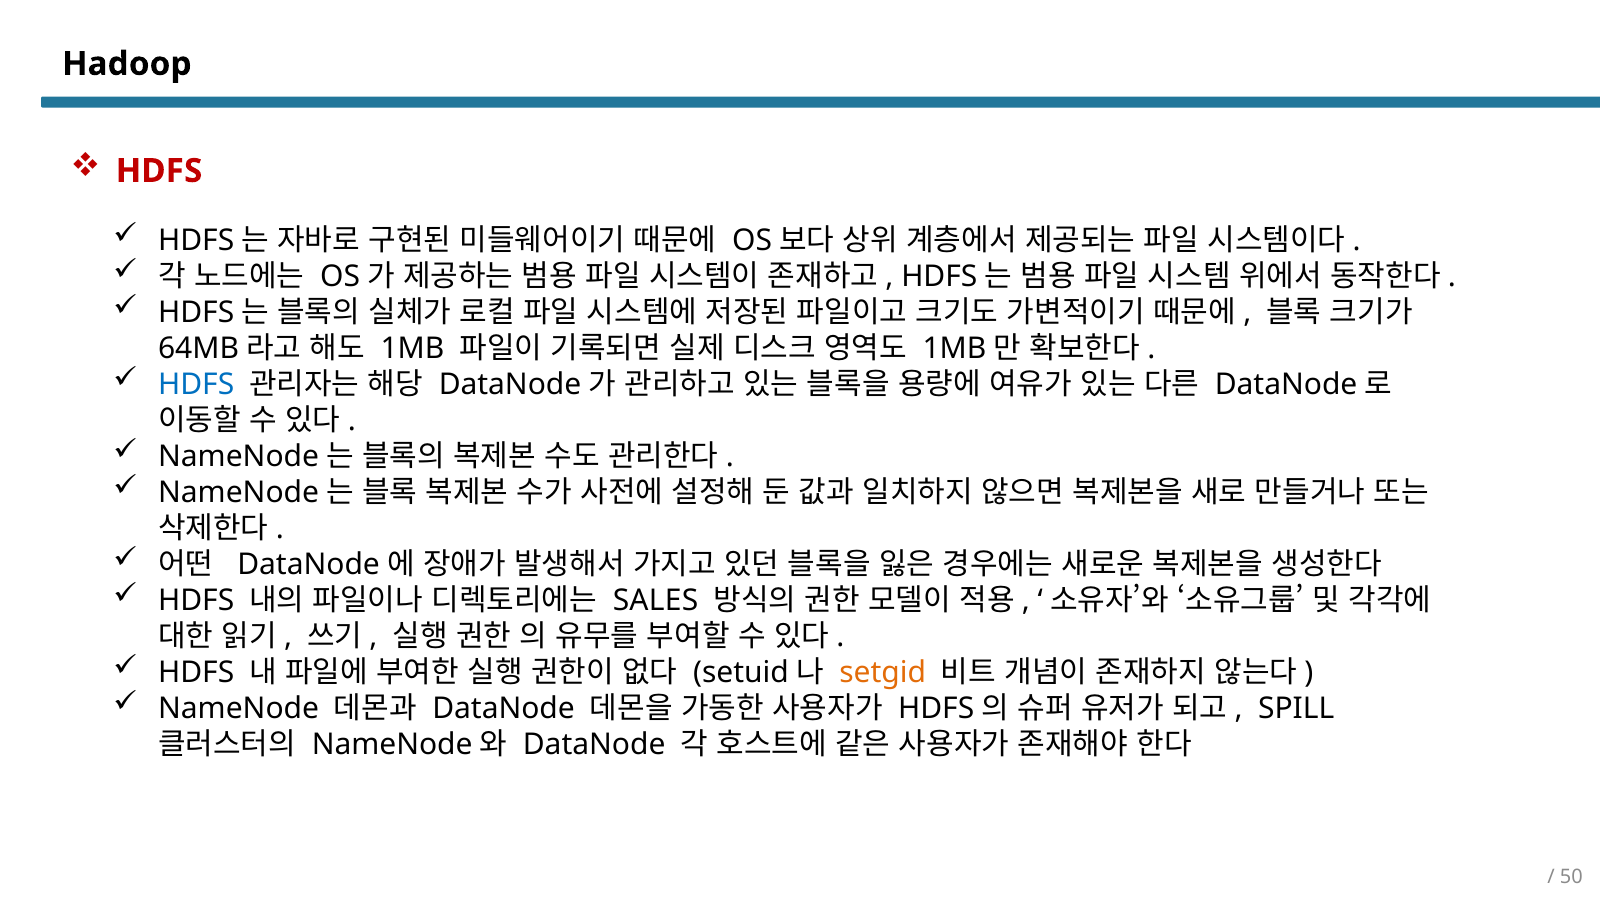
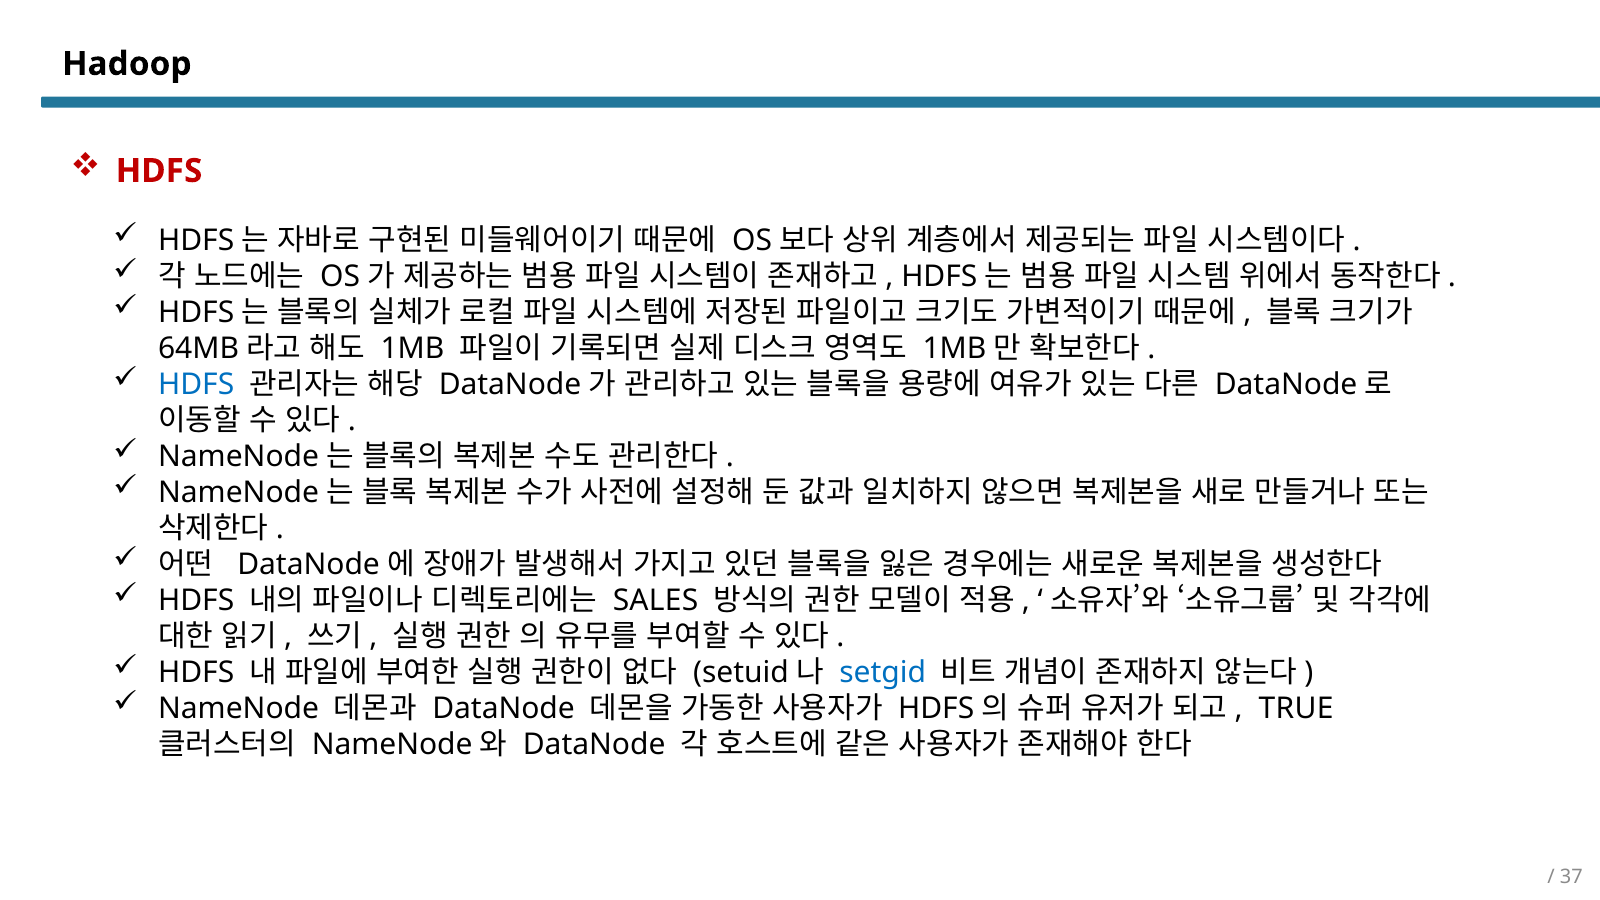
setgid colour: orange -> blue (883, 672)
SPILL: SPILL -> TRUE (1296, 708)
50: 50 -> 37 (1571, 877)
